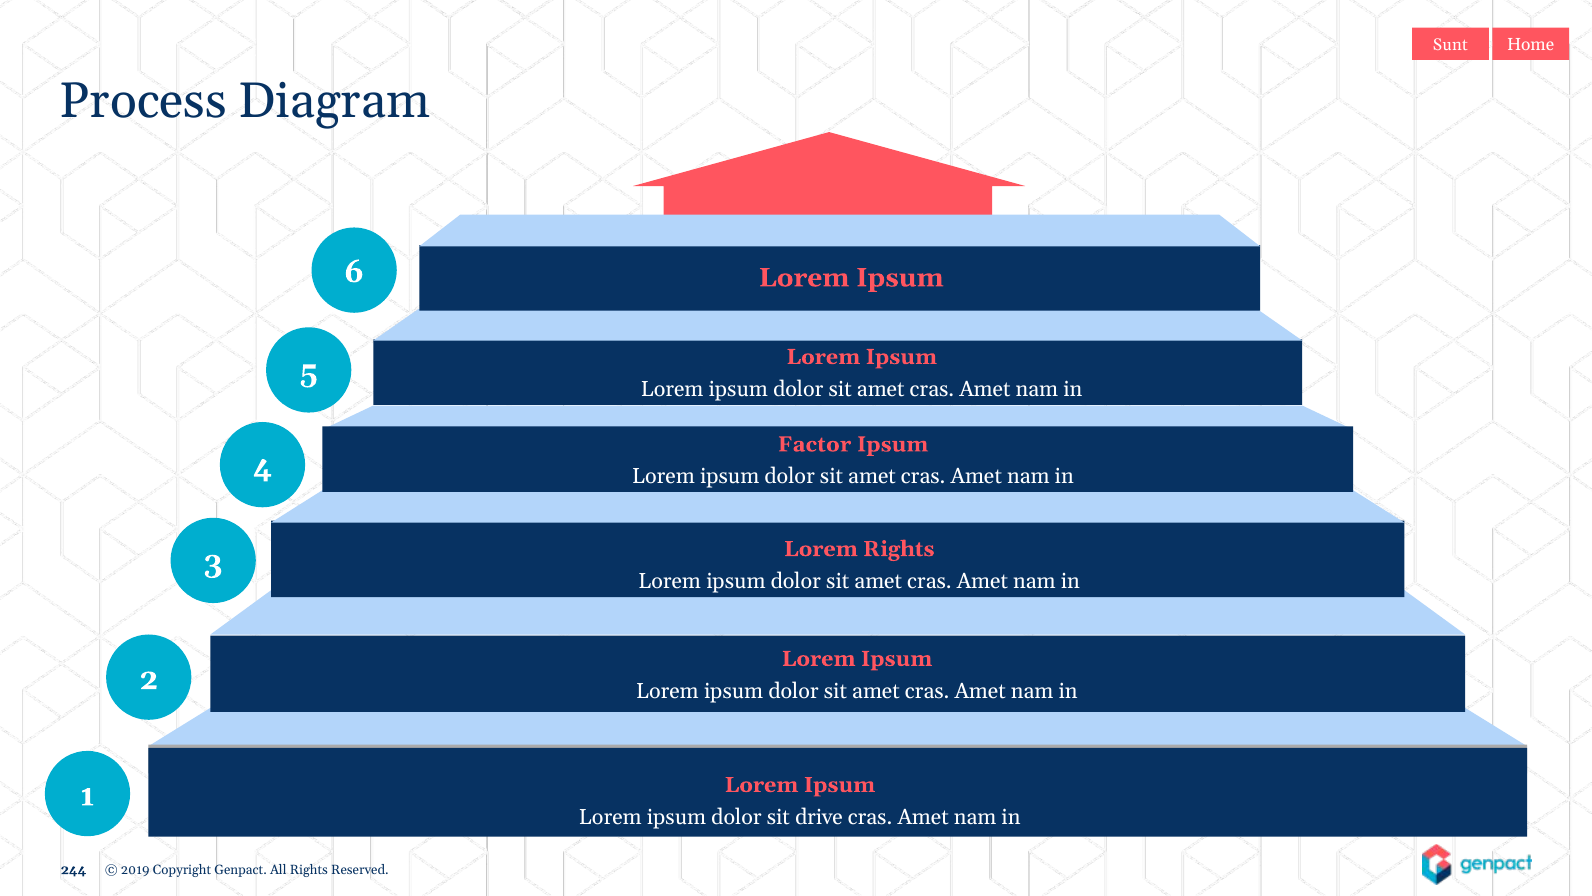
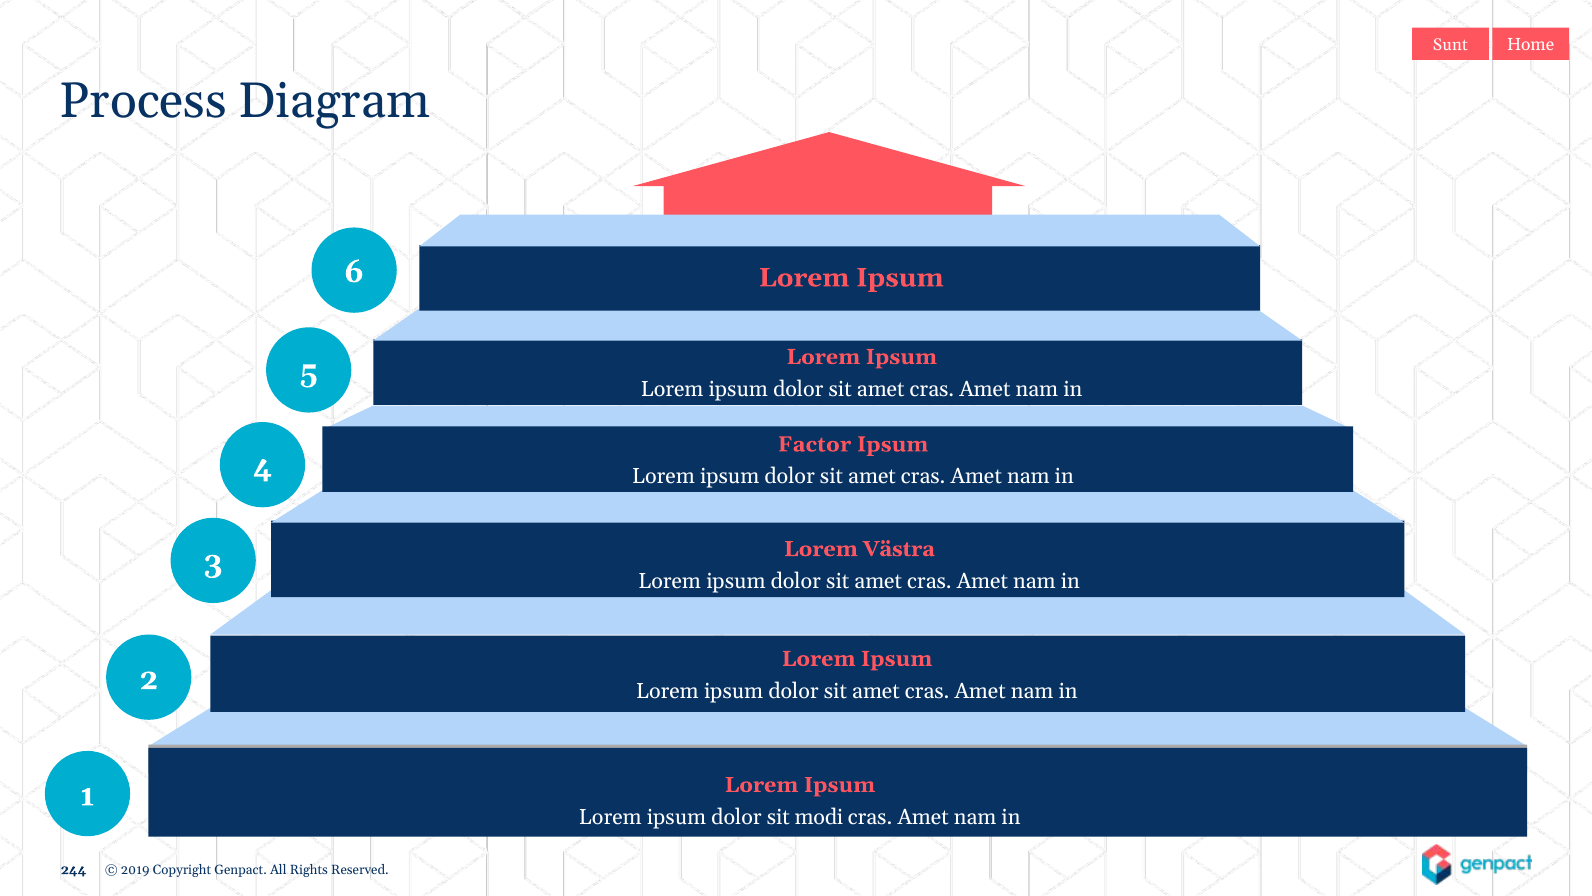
Lorem Rights: Rights -> Västra (899, 549)
drive: drive -> modi (819, 817)
